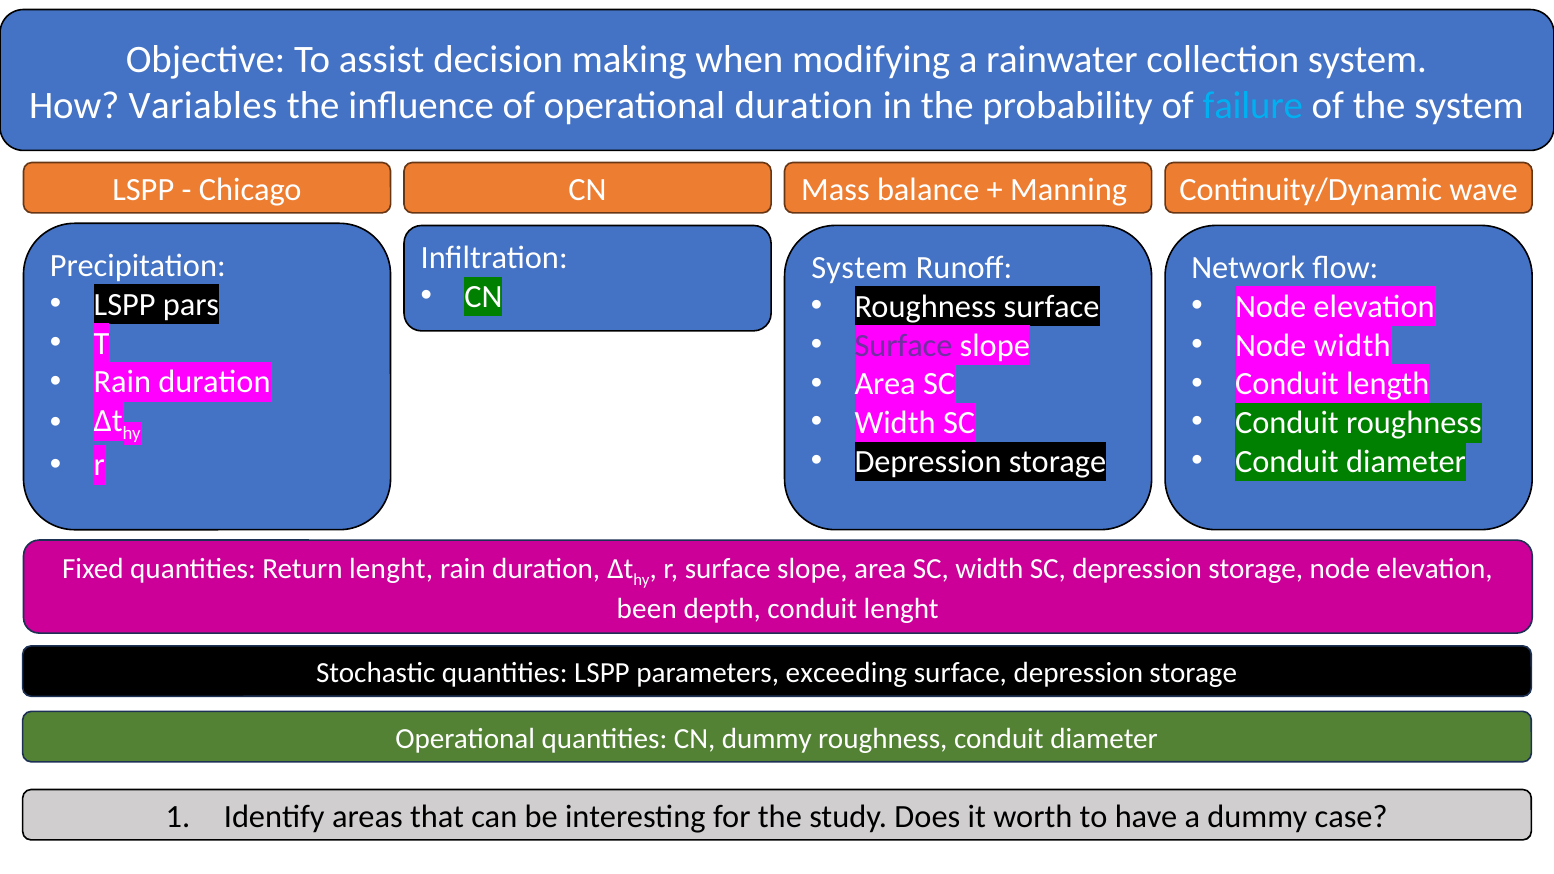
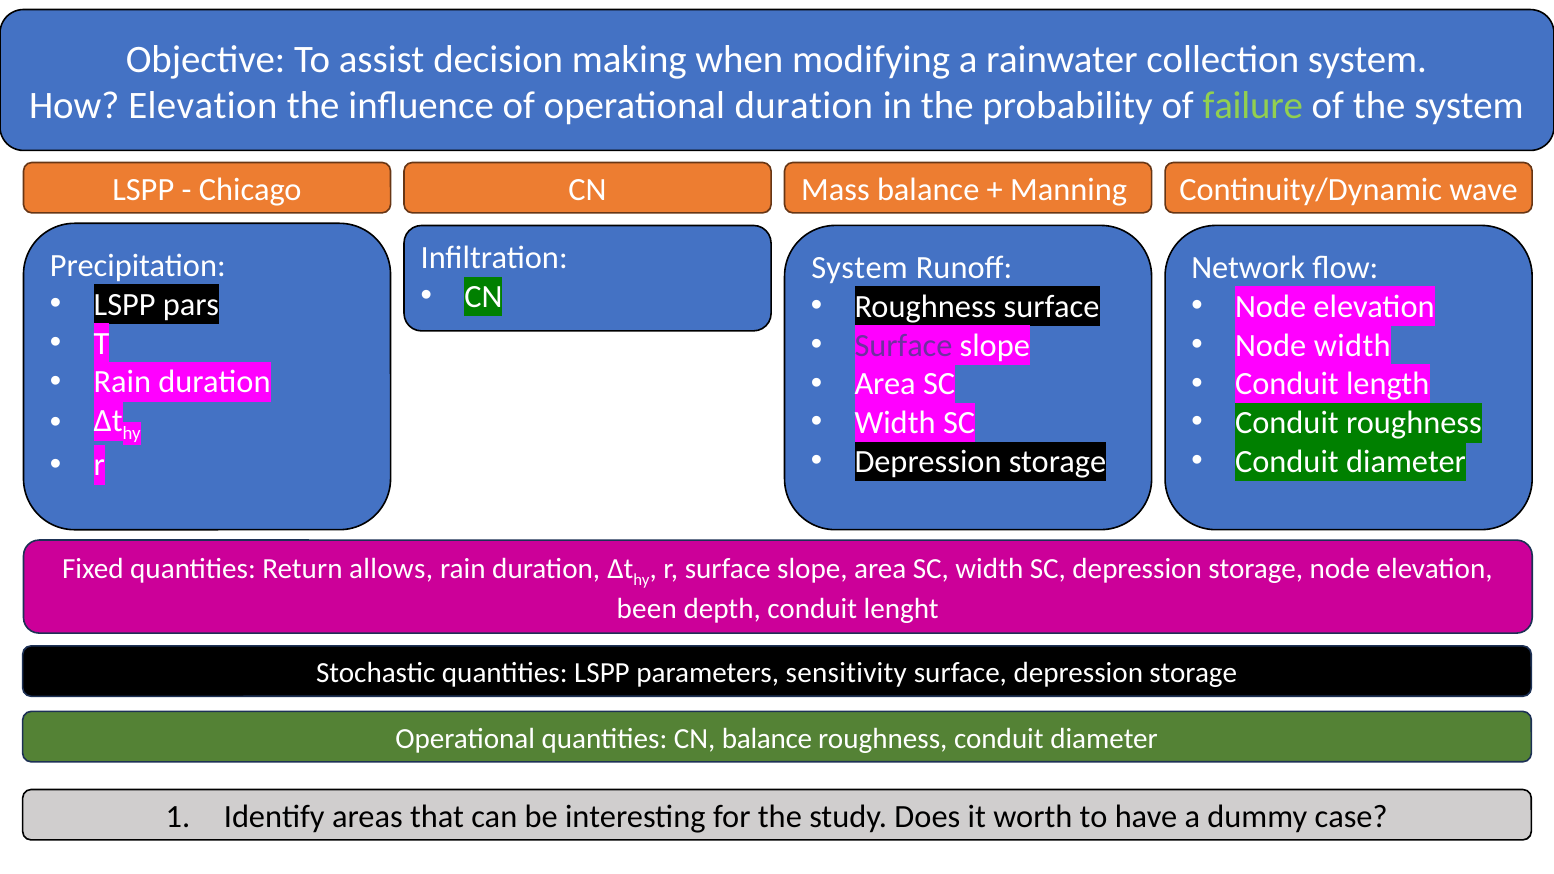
How Variables: Variables -> Elevation (203, 106)
failure colour: light blue -> light green (1253, 106)
Return lenght: lenght -> allows (391, 569)
exceeding: exceeding -> sensitivity (846, 673)
CN dummy: dummy -> balance (767, 739)
